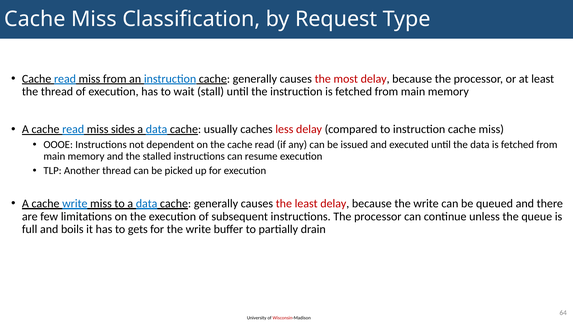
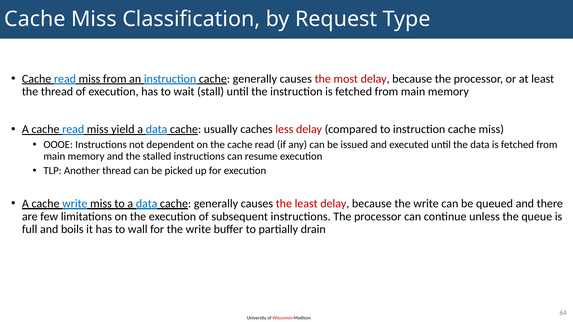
sides: sides -> yield (123, 129)
gets: gets -> wall (138, 230)
